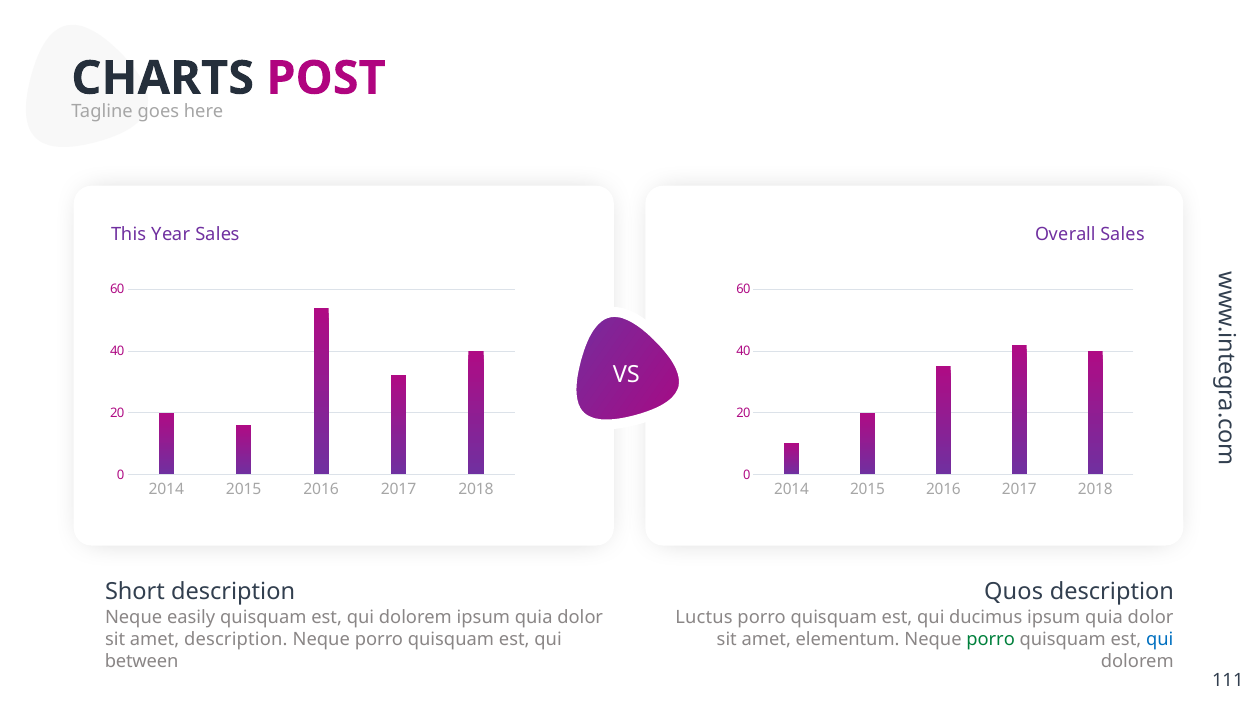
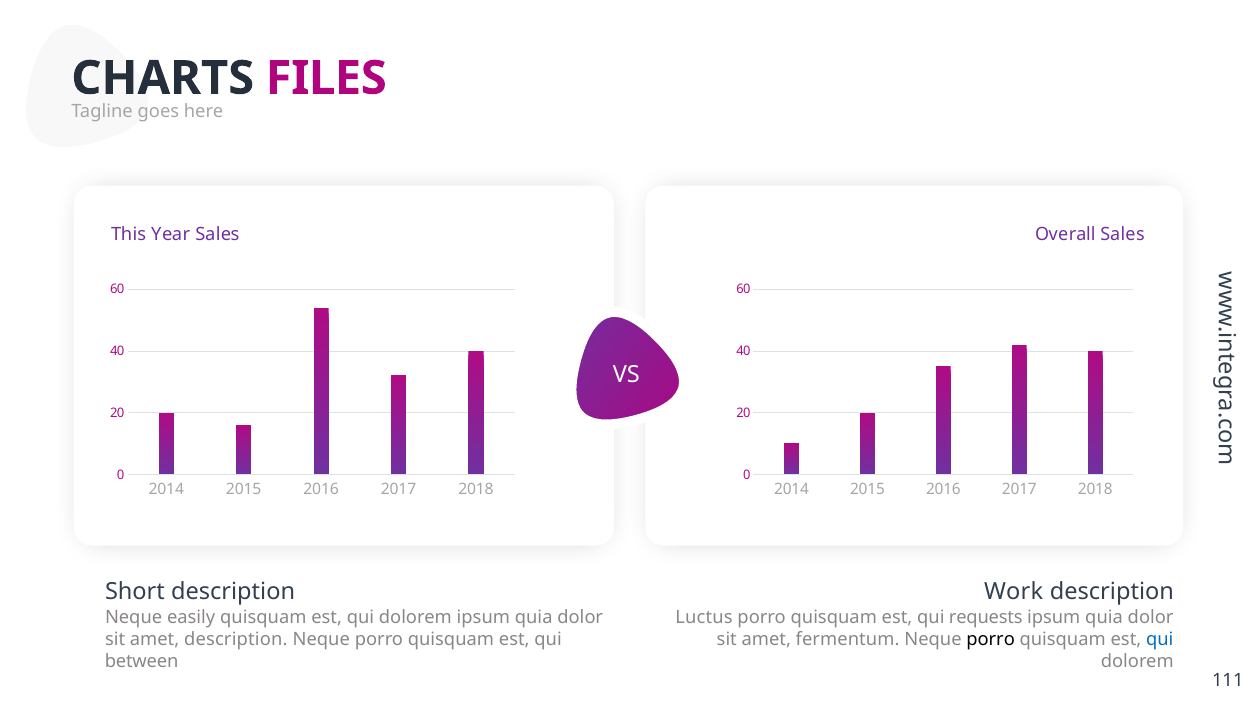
POST: POST -> FILES (326, 78)
Quos: Quos -> Work (1014, 592)
ducimus: ducimus -> requests (986, 618)
elementum: elementum -> fermentum (848, 640)
porro colour: green -> black (991, 640)
